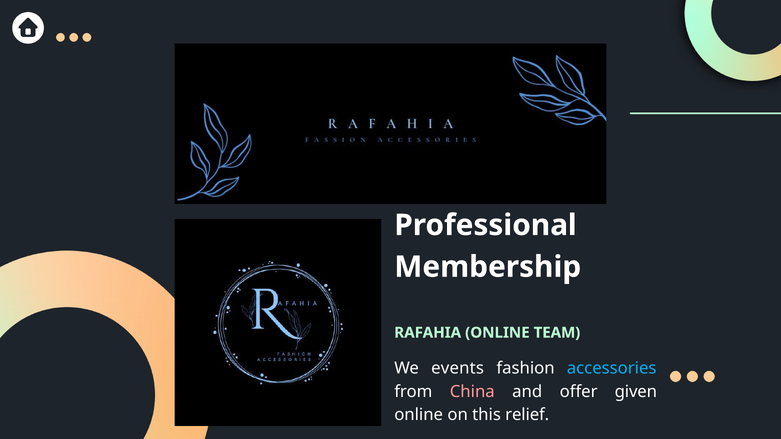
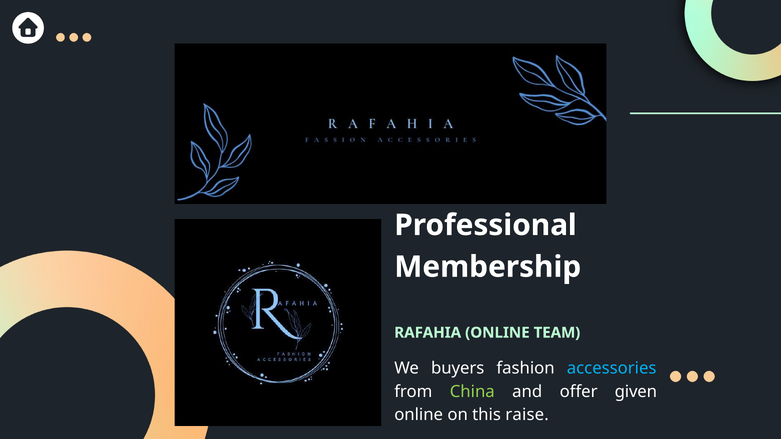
events: events -> buyers (458, 368)
China colour: pink -> light green (472, 392)
relief: relief -> raise (527, 415)
